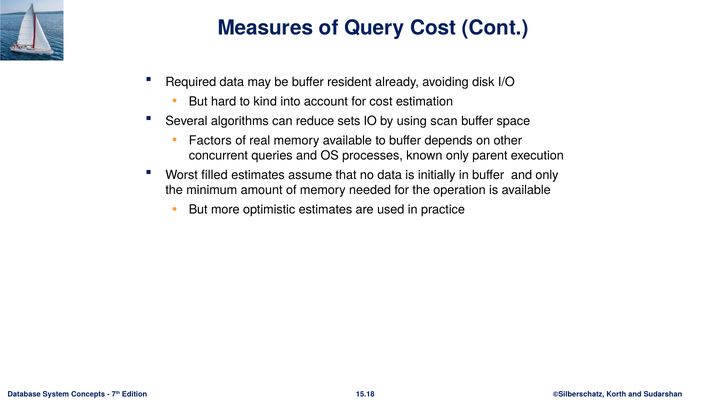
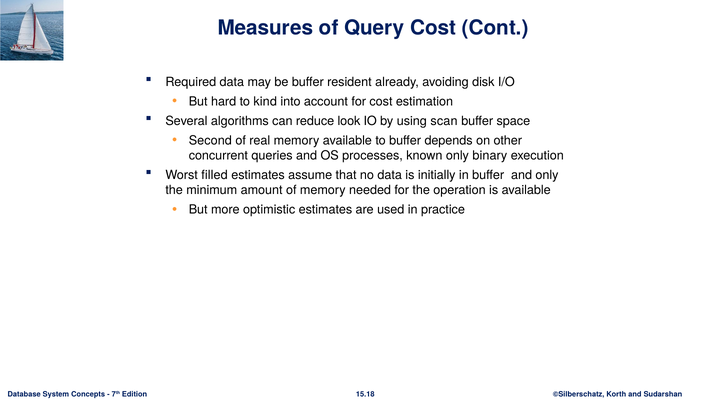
sets: sets -> look (349, 121)
Factors: Factors -> Second (210, 140)
parent: parent -> binary (490, 155)
